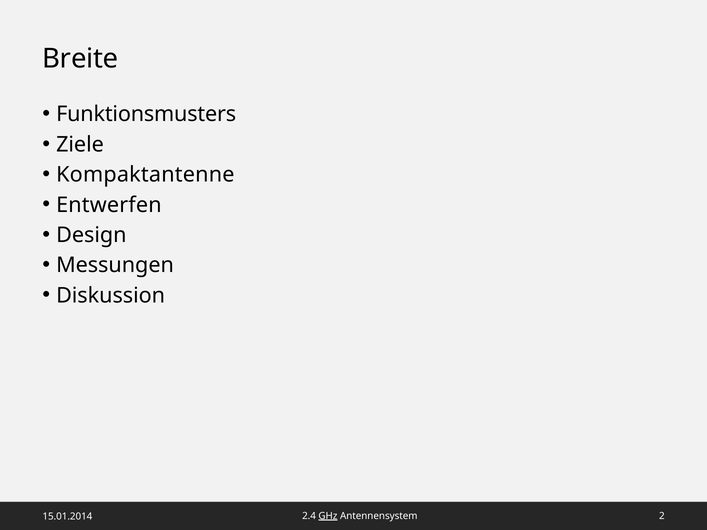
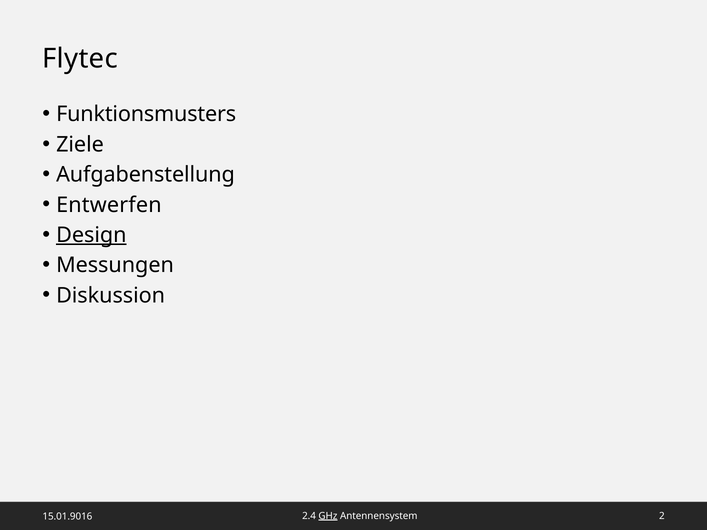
Breite: Breite -> Flytec (80, 59)
Kompaktantenne: Kompaktantenne -> Aufgabenstellung (145, 175)
Design underline: none -> present (91, 235)
15.01.2014: 15.01.2014 -> 15.01.9016 (67, 517)
